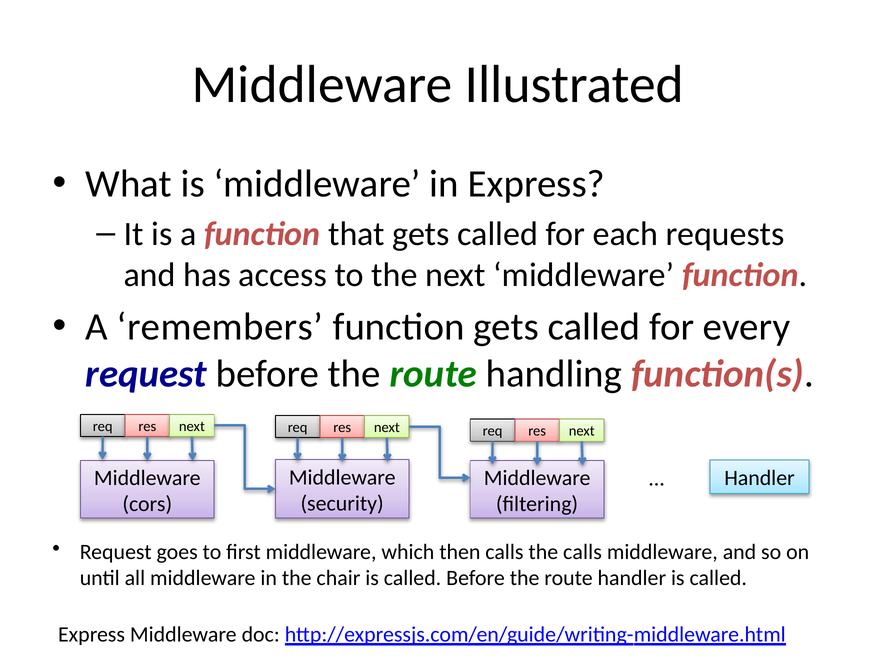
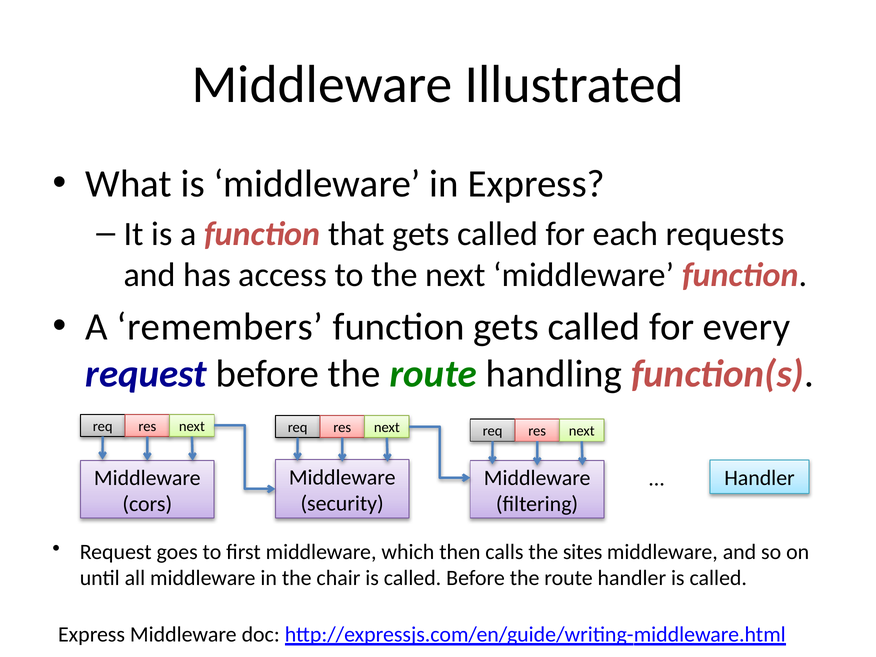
the calls: calls -> sites (583, 552)
